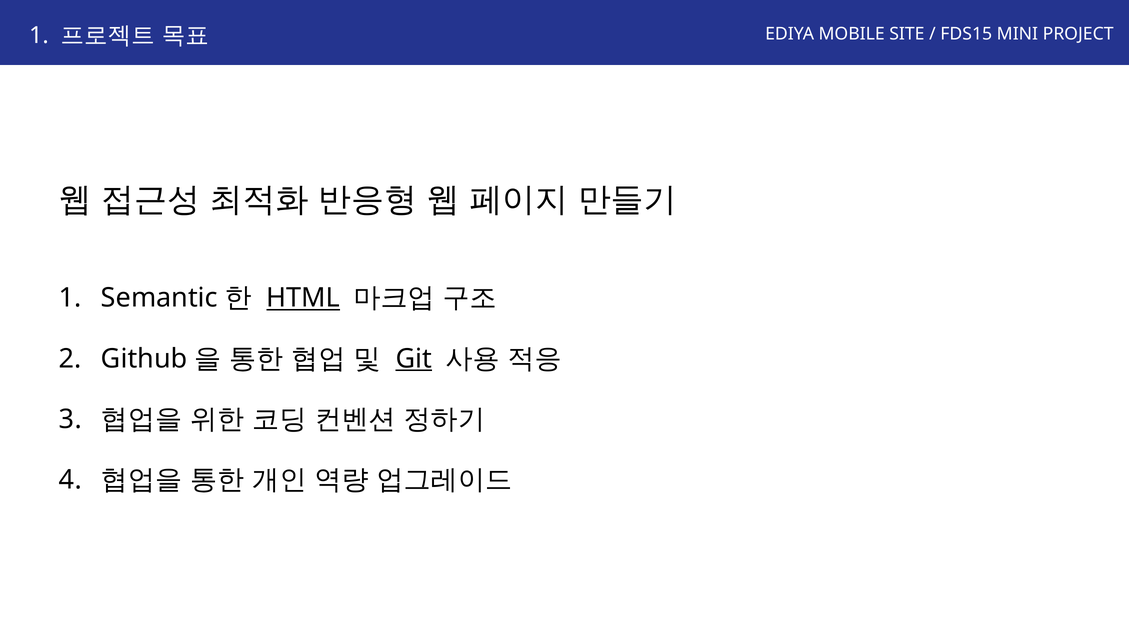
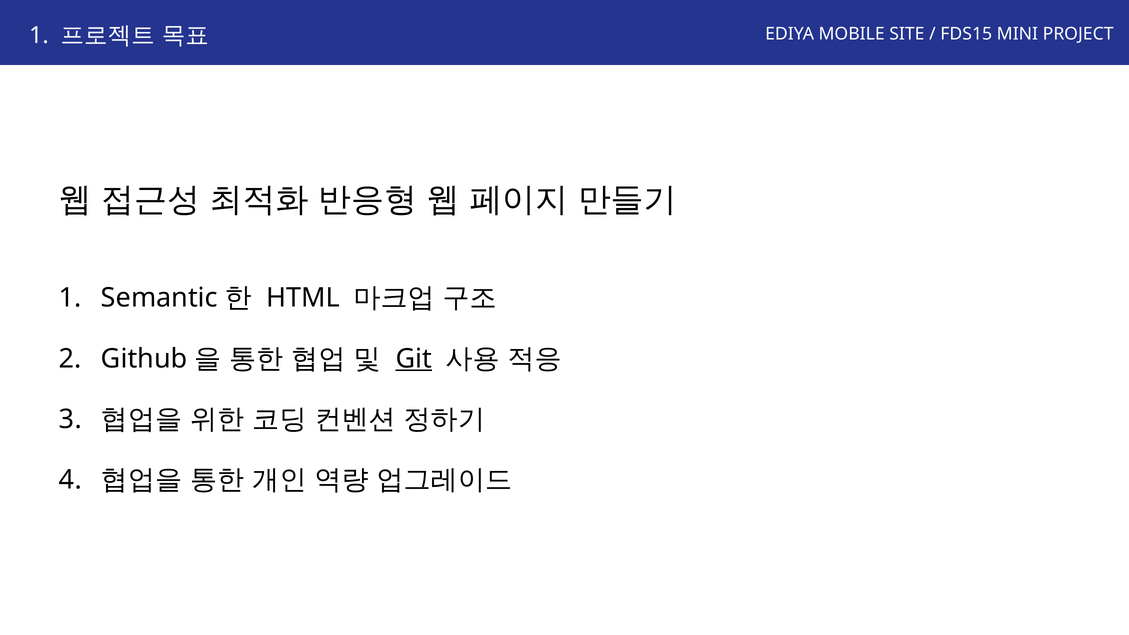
HTML underline: present -> none (303, 298)
